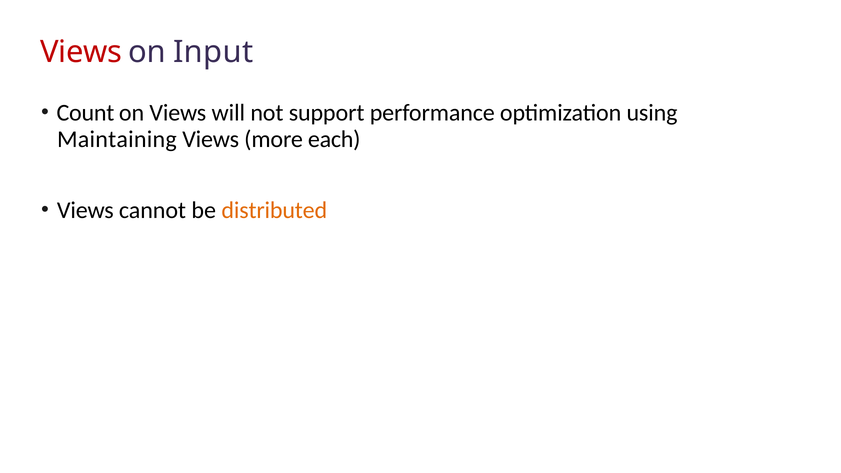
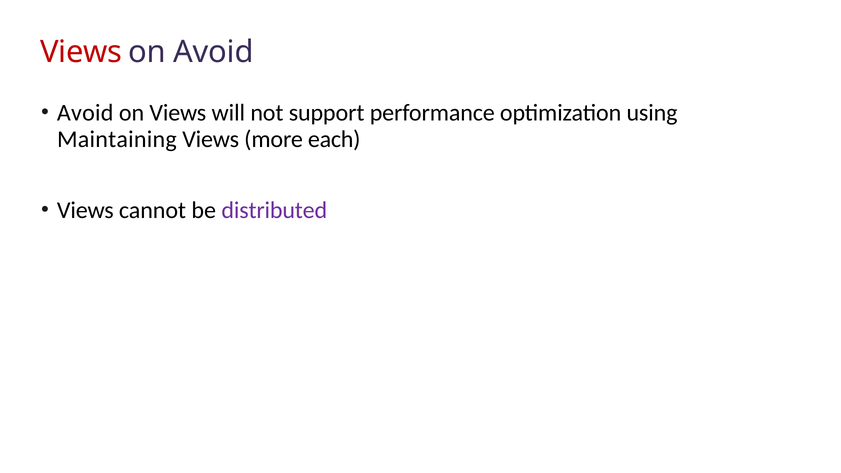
on Input: Input -> Avoid (213, 52)
Count: Count -> Avoid (85, 113)
distributed colour: orange -> purple (274, 210)
